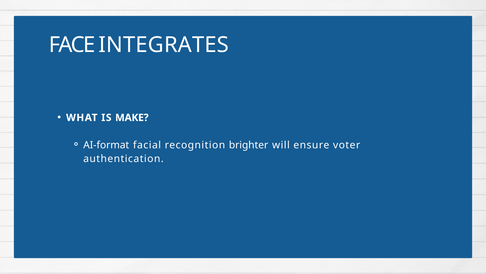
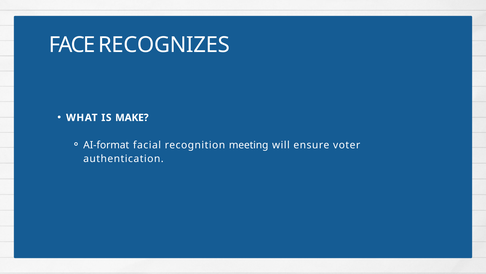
INTEGRATES: INTEGRATES -> RECOGNIZES (164, 45)
brighter: brighter -> meeting (249, 145)
